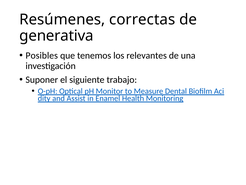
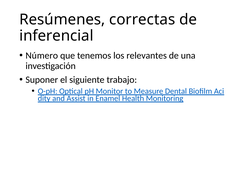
generativa: generativa -> inferencial (56, 36)
Posibles: Posibles -> Número (42, 55)
